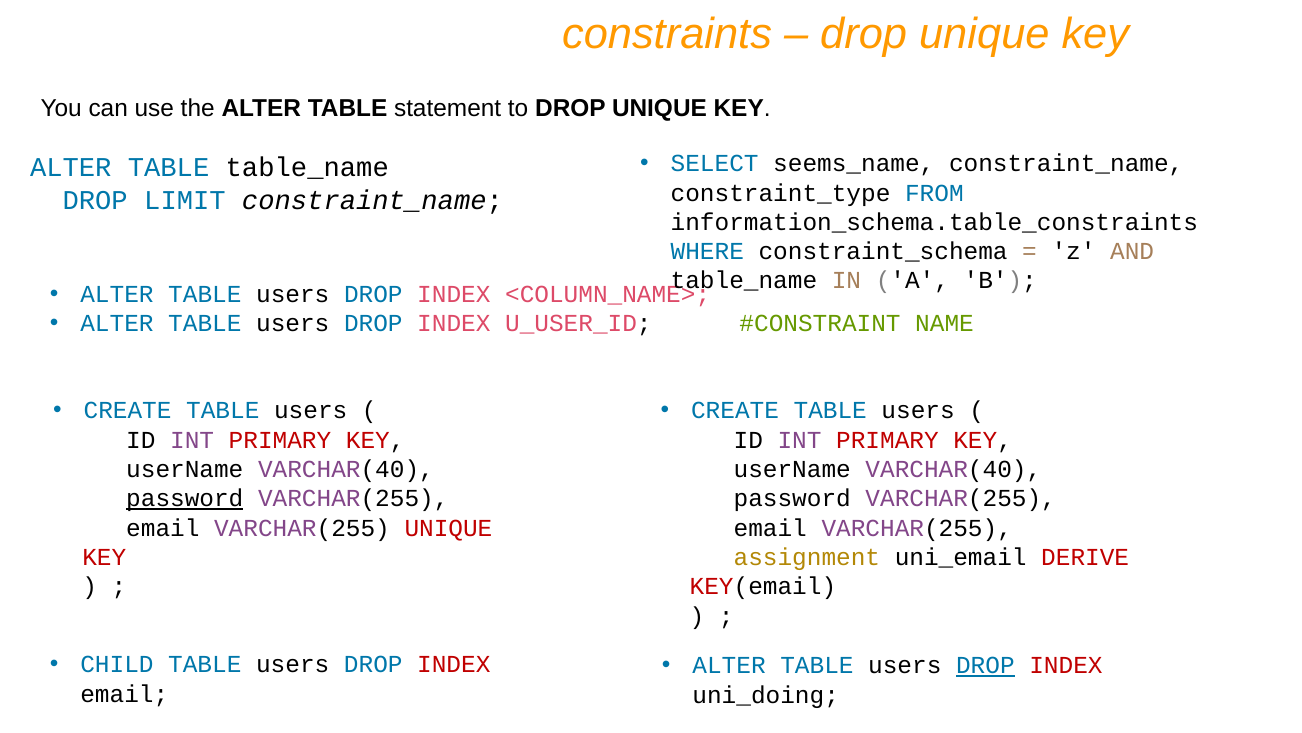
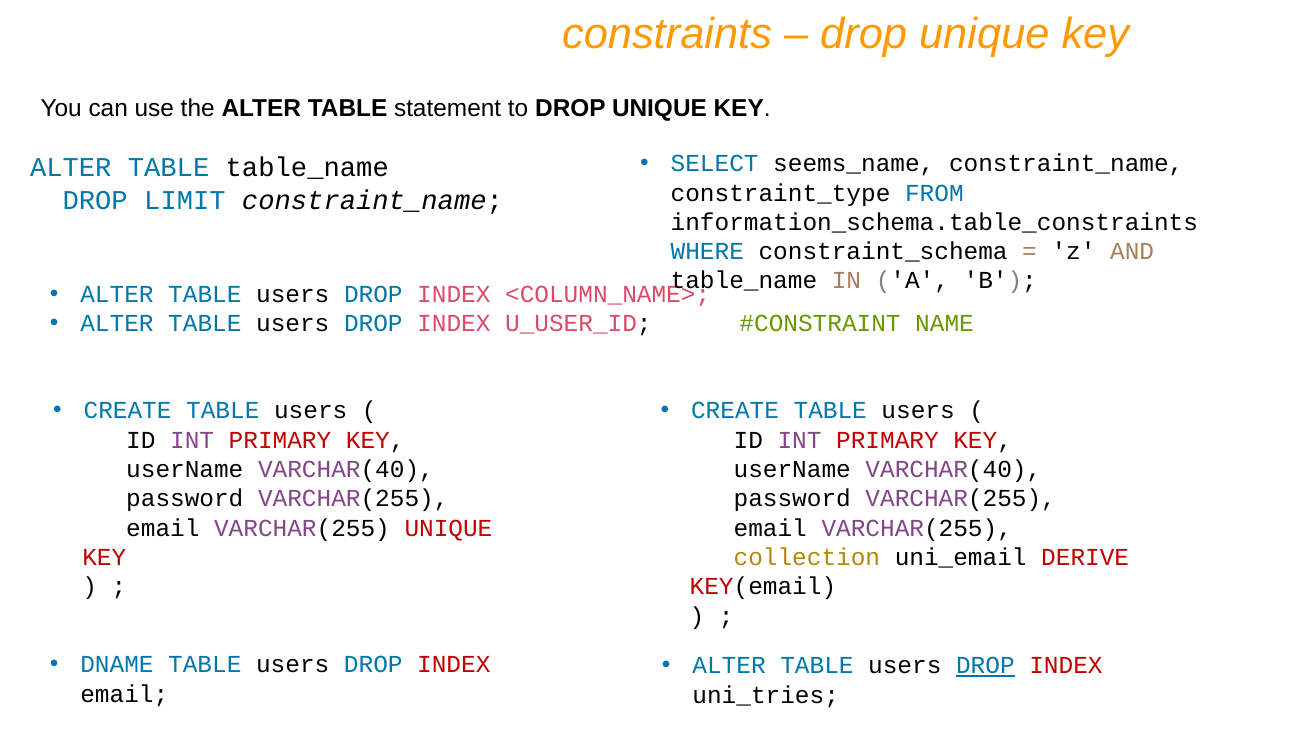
password underline: present -> none (185, 498)
assignment: assignment -> collection (807, 557)
CHILD: CHILD -> DNAME (117, 664)
uni_doing: uni_doing -> uni_tries (766, 694)
